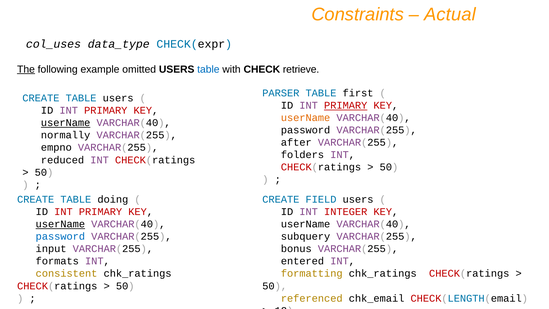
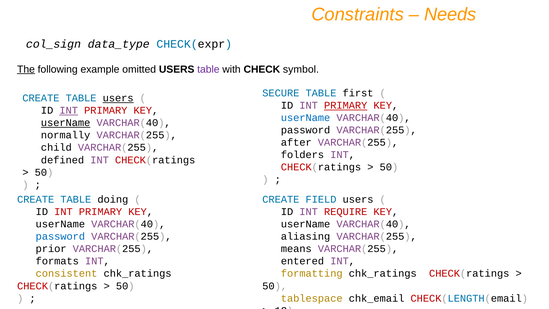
Actual: Actual -> Needs (450, 14)
col_uses: col_uses -> col_sign (53, 44)
table colour: blue -> purple (208, 69)
retrieve: retrieve -> symbol (301, 69)
PARSER: PARSER -> SECURE (281, 93)
users underline: none -> present (118, 98)
INT underline: none -> present (69, 110)
userName colour: orange -> blue (306, 118)
empno: empno -> child (56, 147)
reduced: reduced -> defined (63, 160)
INTEGER: INTEGER -> REQUIRE (346, 212)
userName underline: present -> none (60, 224)
subquery: subquery -> aliasing (306, 236)
input: input -> prior (51, 249)
bonus: bonus -> means (296, 249)
referenced: referenced -> tablespace (312, 298)
